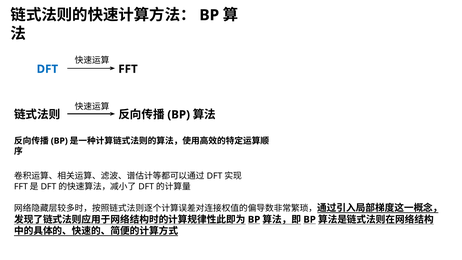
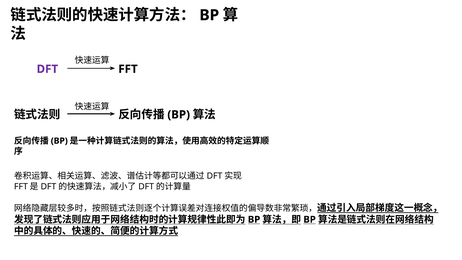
DFT colour: blue -> purple (47, 69)
